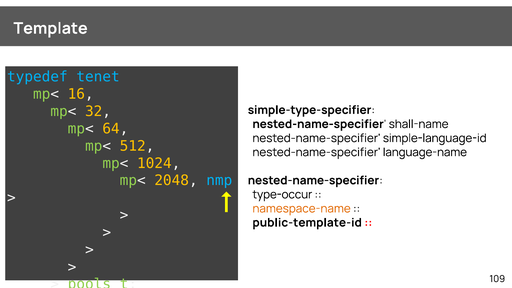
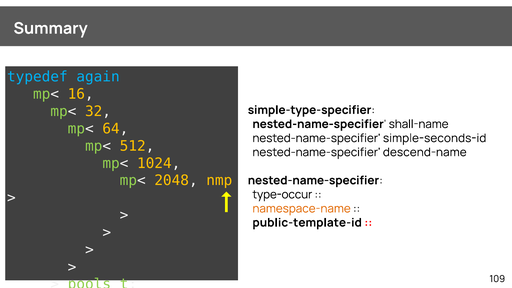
Template: Template -> Summary (51, 28)
tenet: tenet -> again (98, 77)
simple-language-id: simple-language-id -> simple-seconds-id (435, 138)
language-name: language-name -> descend-name (425, 152)
nmp colour: light blue -> yellow (219, 181)
